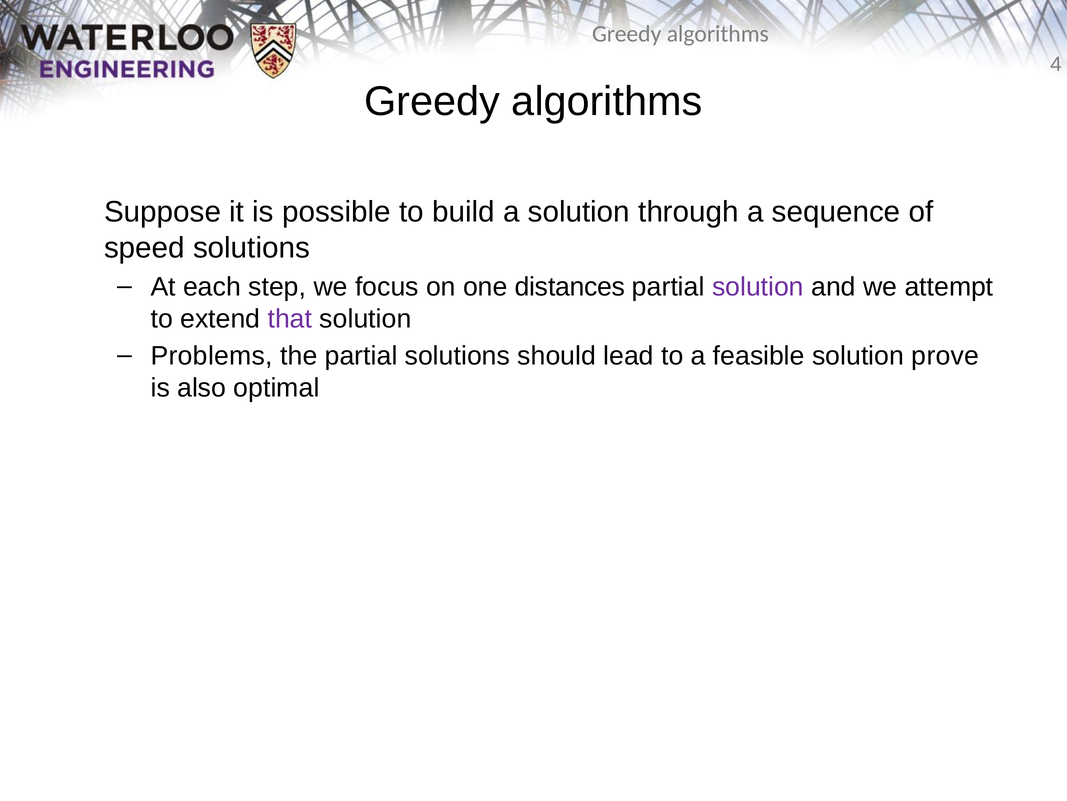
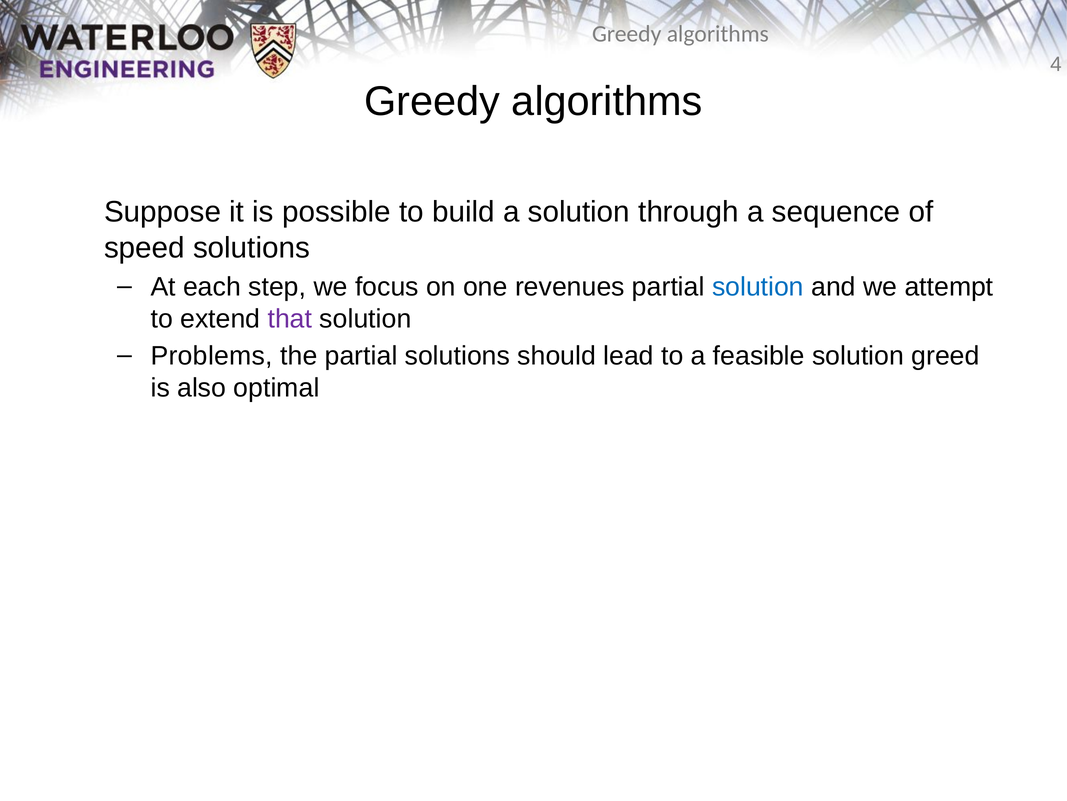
distances: distances -> revenues (570, 286)
solution colour: purple -> blue (758, 286)
prove: prove -> greed (945, 356)
